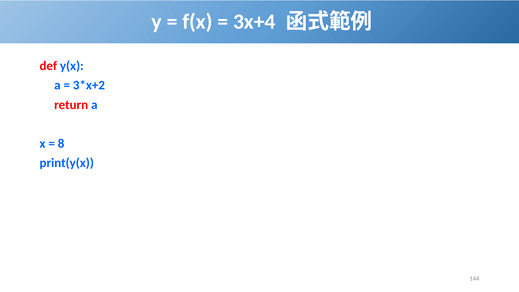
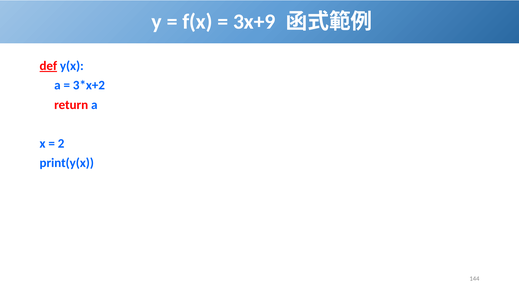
3x+4: 3x+4 -> 3x+9 (254, 22)
def underline: none -> present (48, 66)
8: 8 -> 2 (61, 144)
